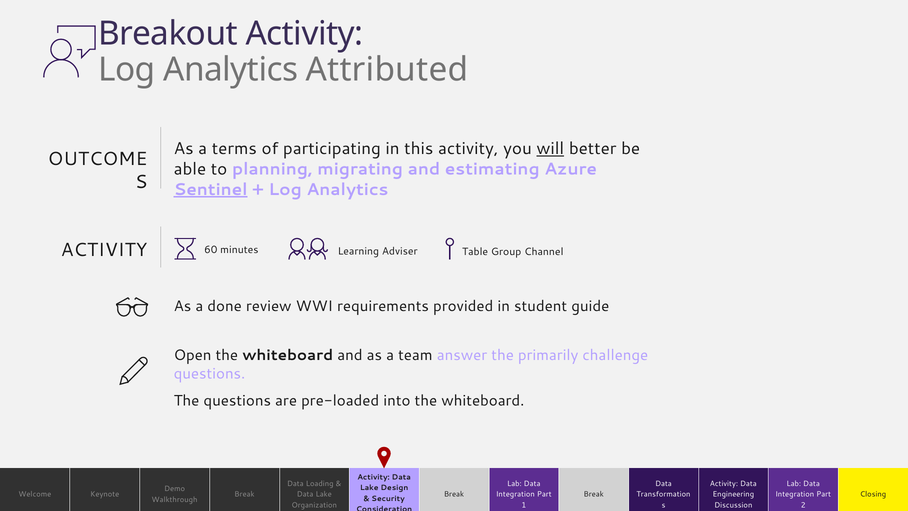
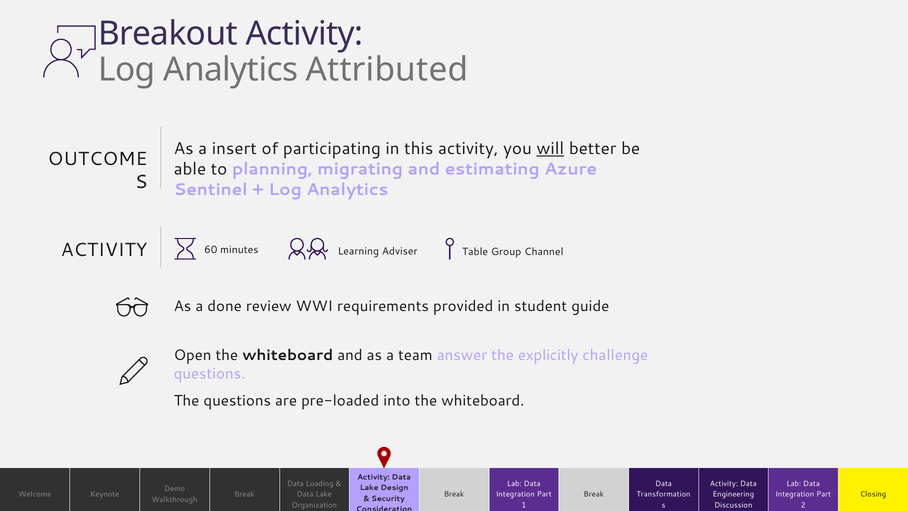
terms: terms -> insert (234, 148)
Sentinel underline: present -> none (211, 189)
primarily: primarily -> explicitly (548, 355)
